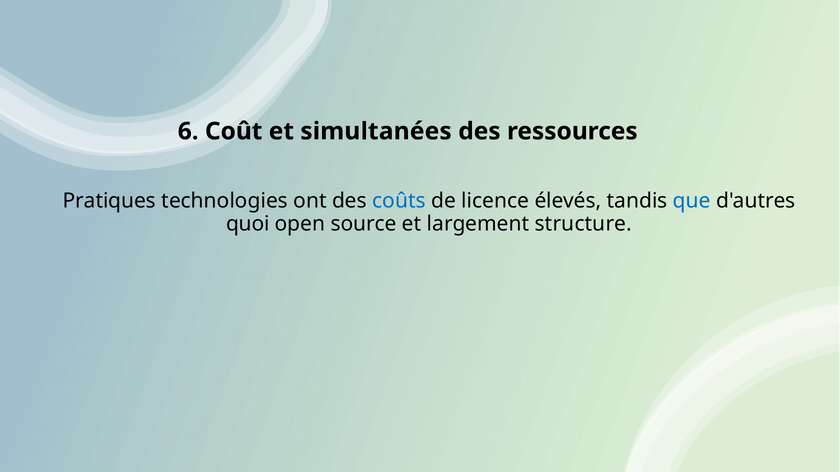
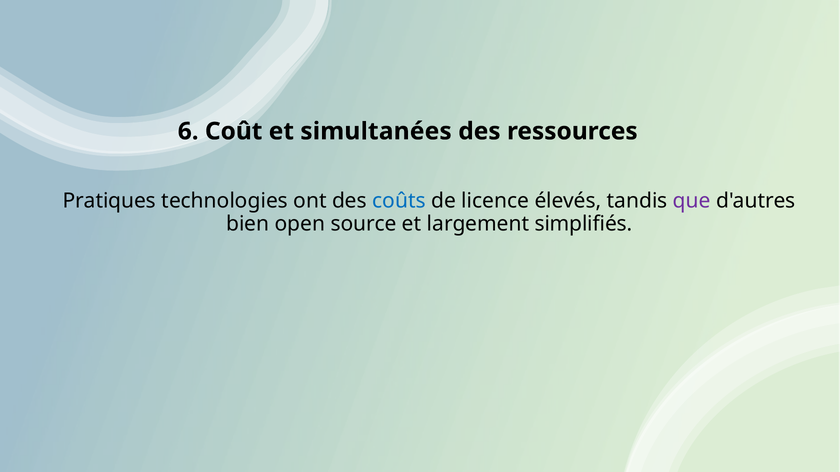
que colour: blue -> purple (692, 201)
quoi: quoi -> bien (248, 224)
structure: structure -> simplifiés (584, 224)
